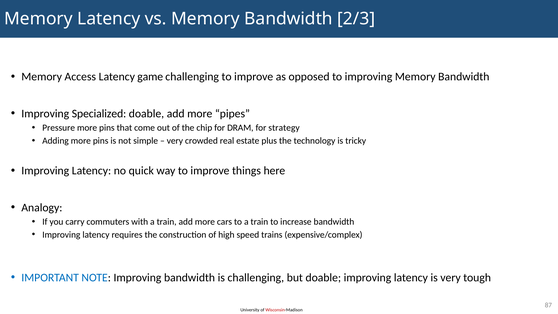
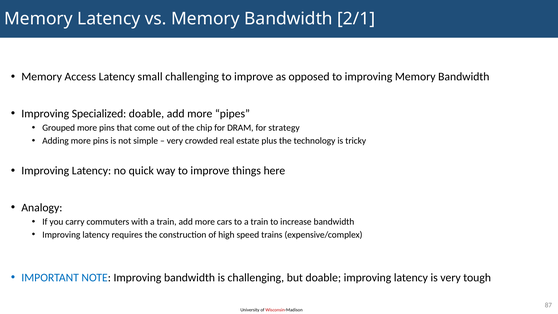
2/3: 2/3 -> 2/1 (356, 19)
game: game -> small (150, 77)
Pressure: Pressure -> Grouped (59, 128)
